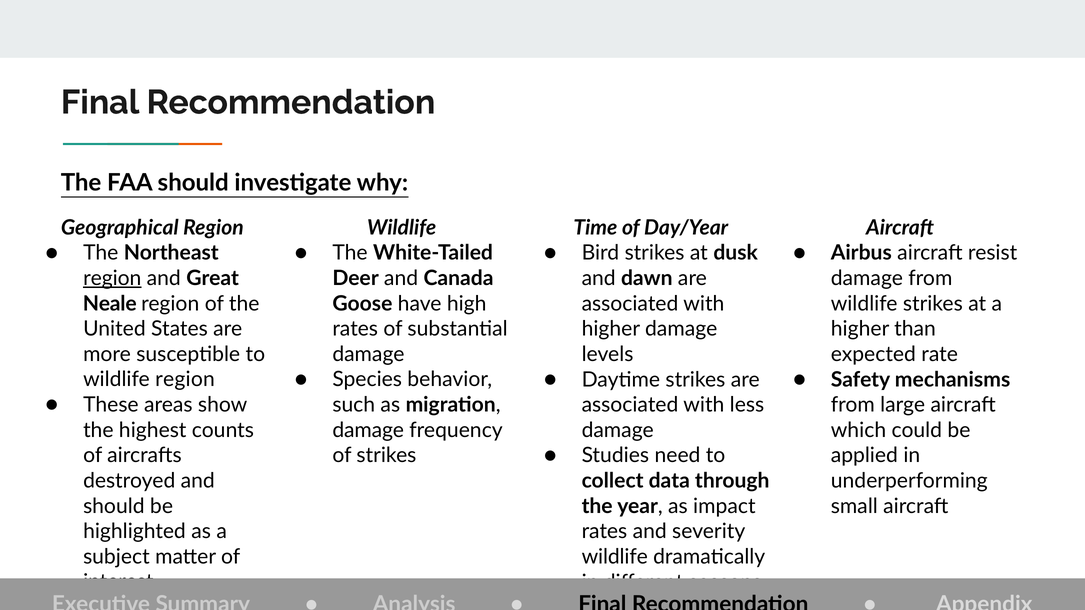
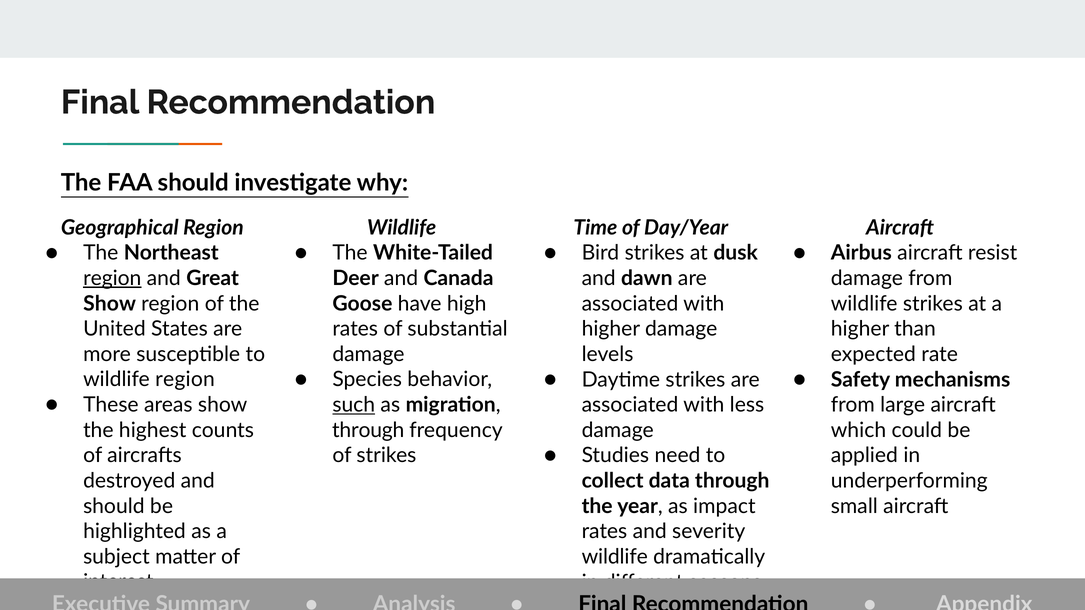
Neale: Neale -> Show (110, 304)
such underline: none -> present (354, 405)
damage: damage -> through (368, 430)
